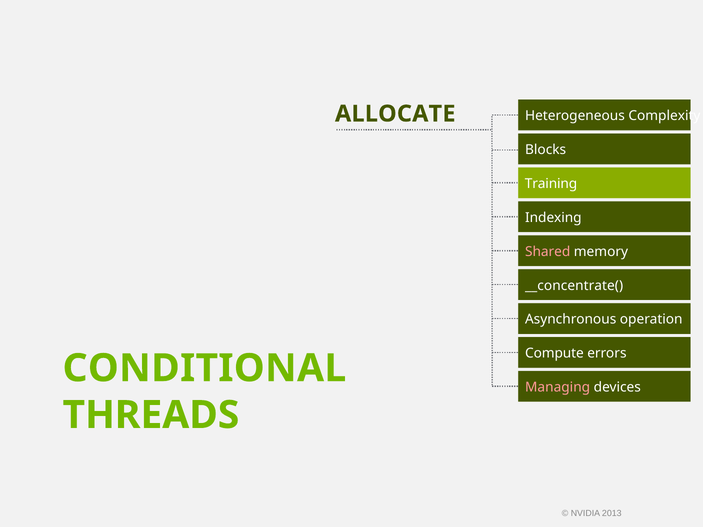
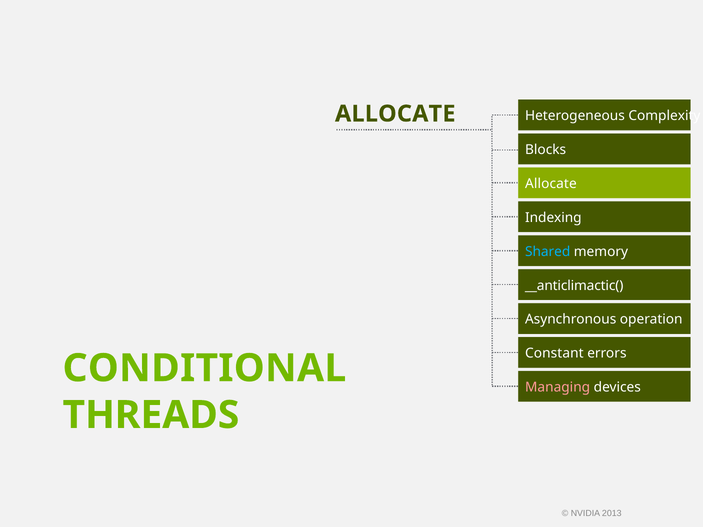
Training: Training -> Allocate (551, 184)
Shared colour: pink -> light blue (548, 252)
__concentrate(: __concentrate( -> __anticlimactic( (574, 286)
Compute: Compute -> Constant (554, 354)
